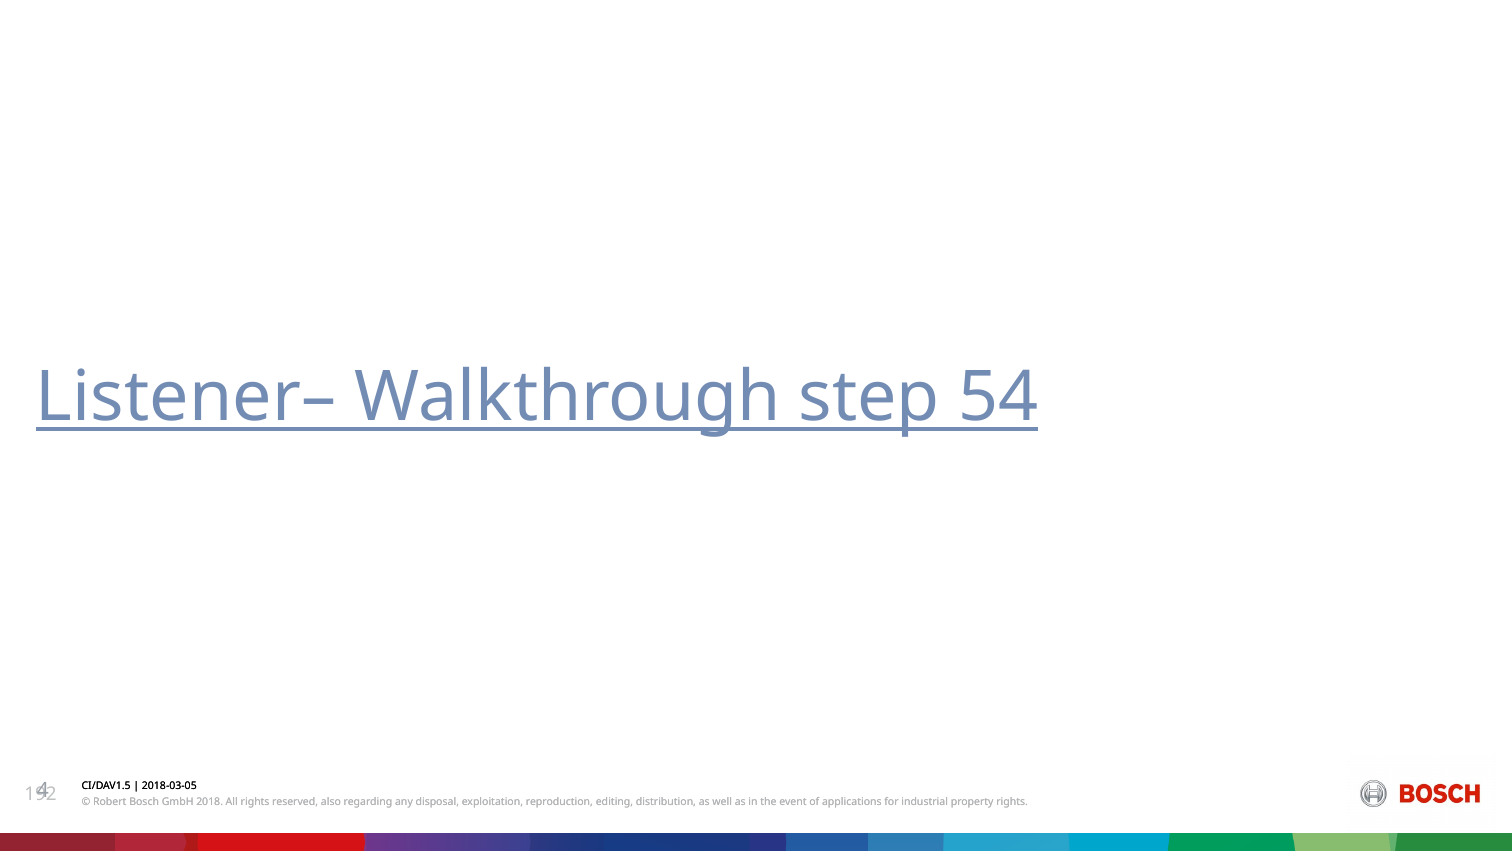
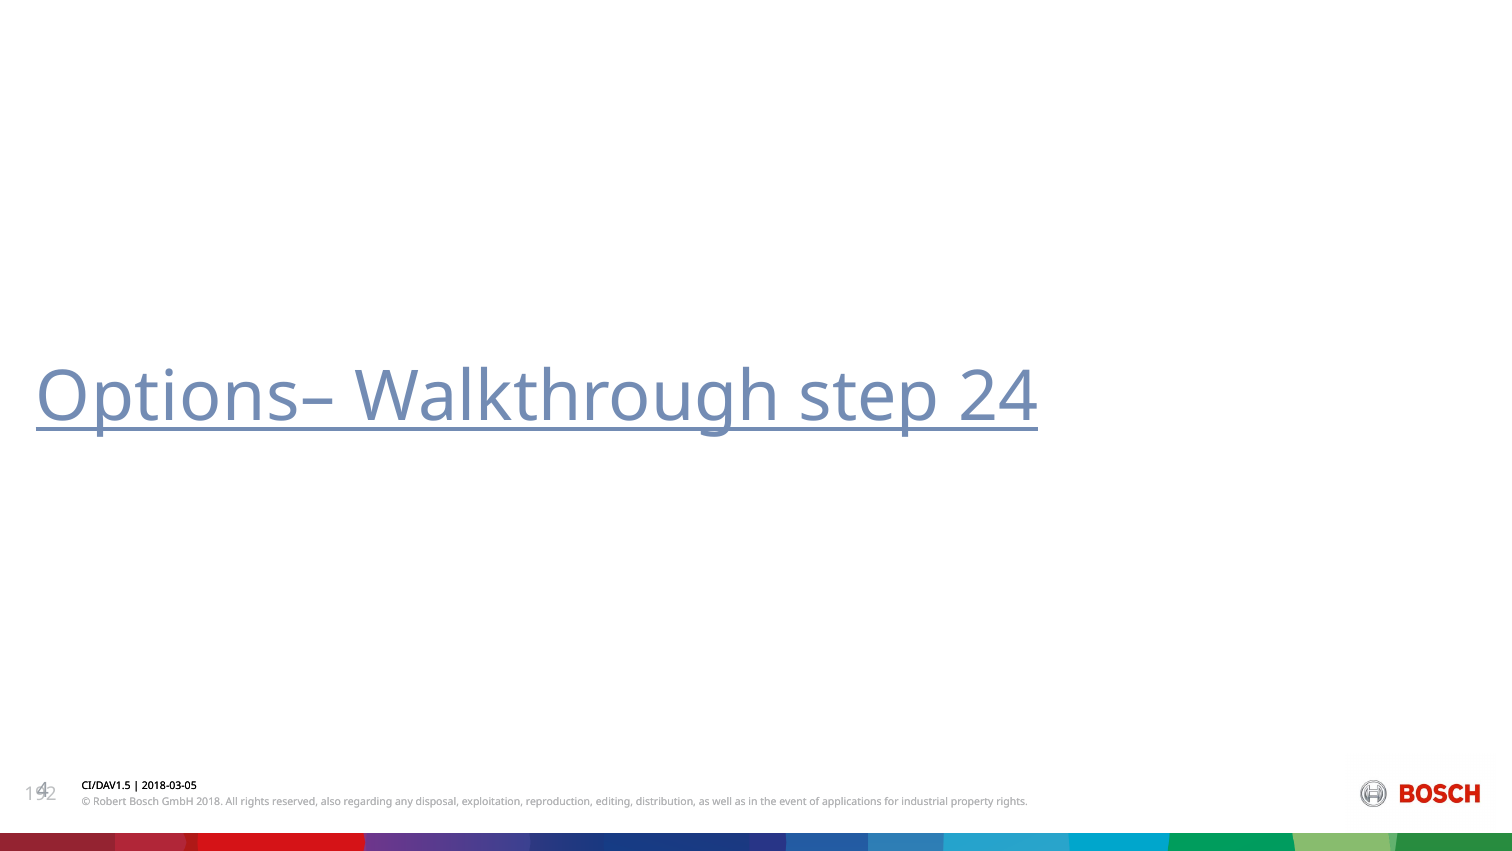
Listener–: Listener– -> Options– (186, 397)
54: 54 -> 24 (998, 397)
